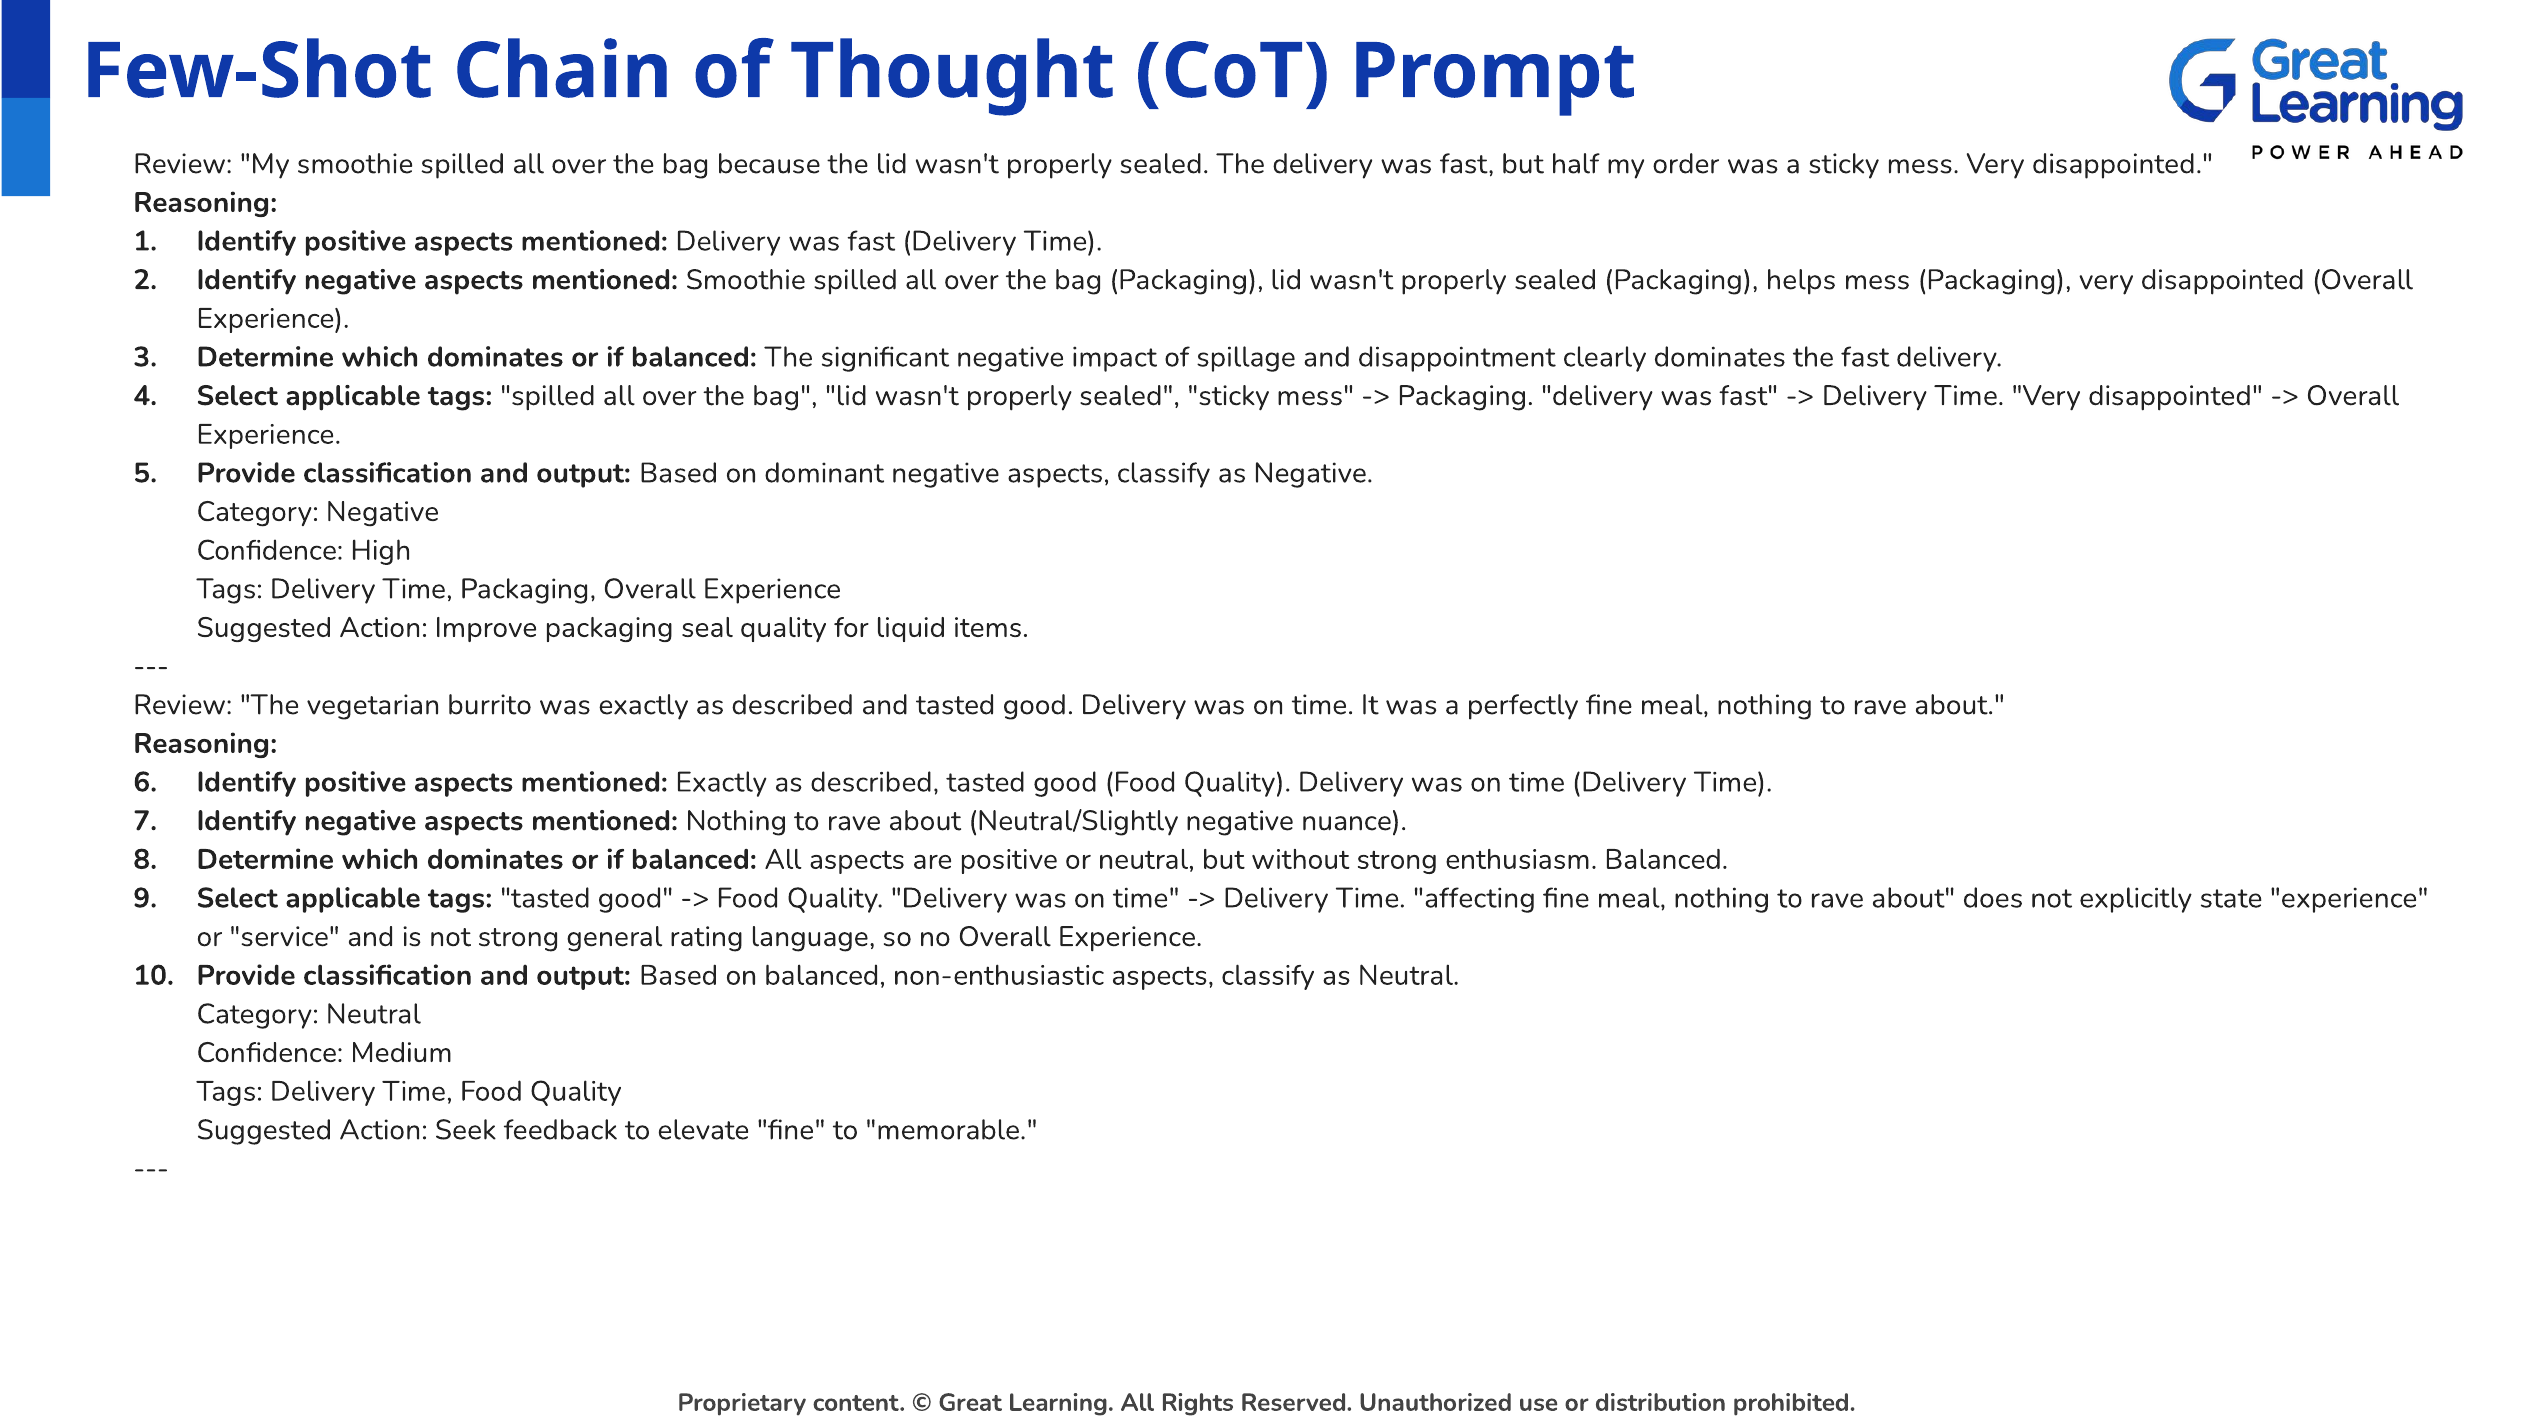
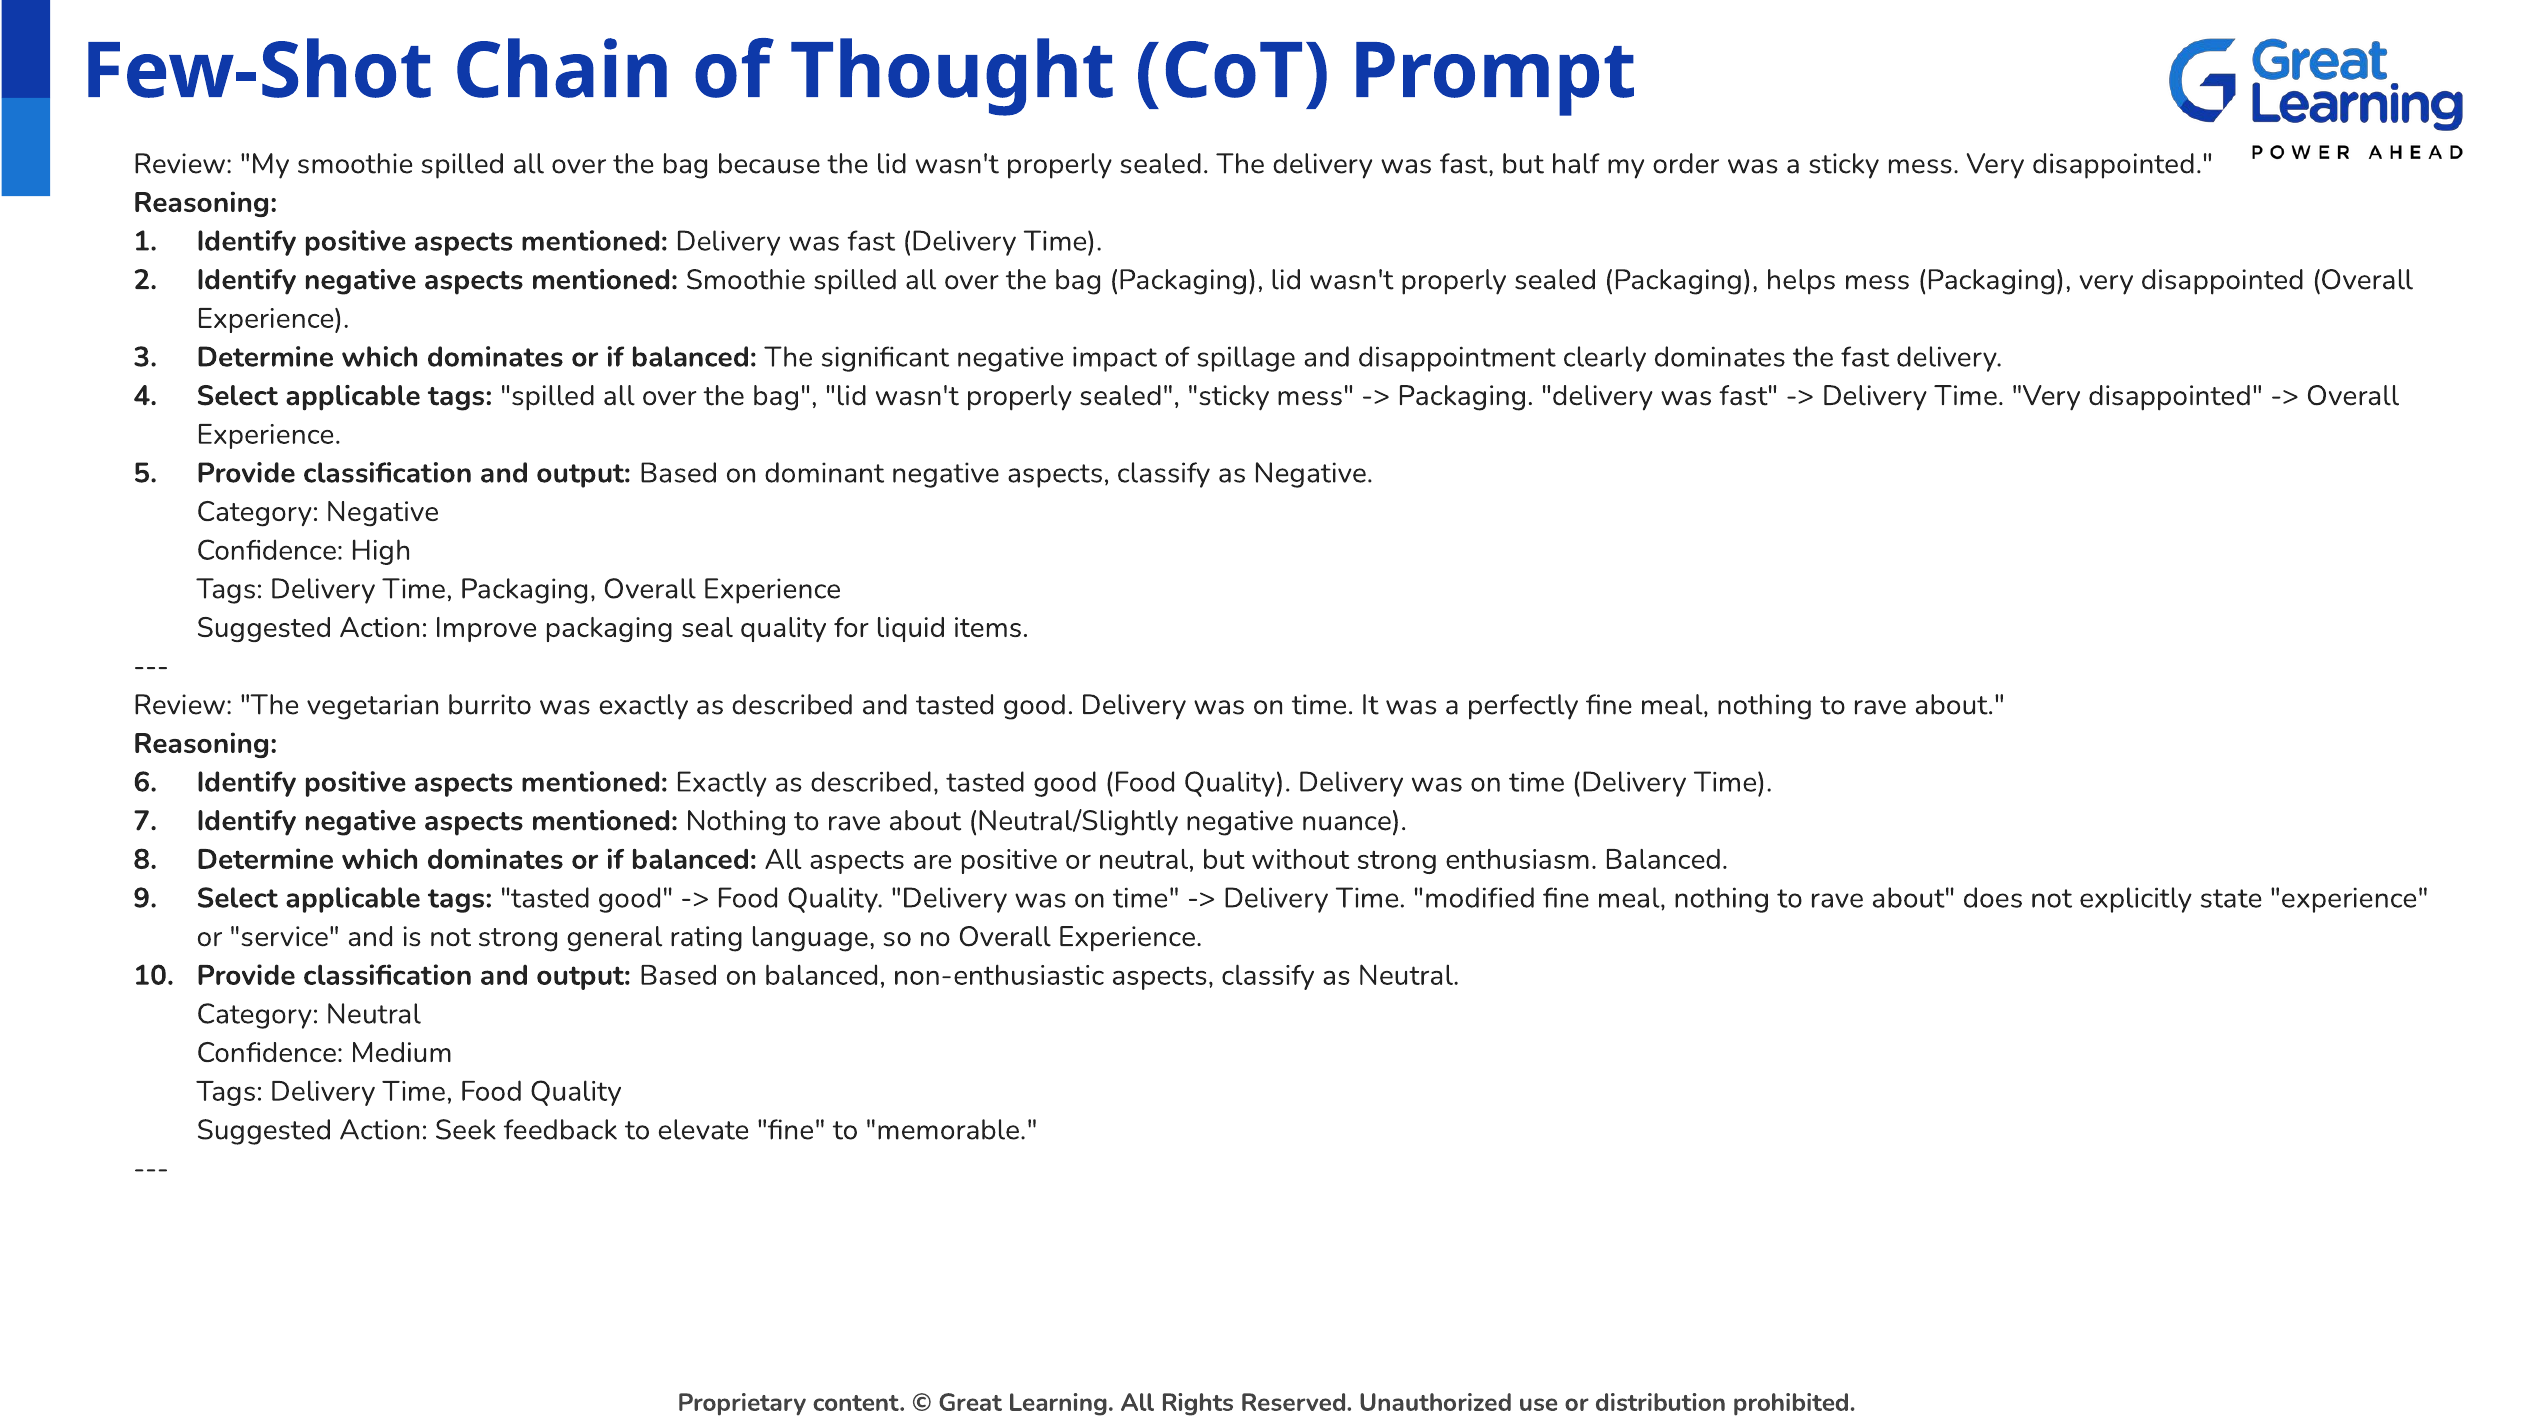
affecting: affecting -> modified (1474, 898)
